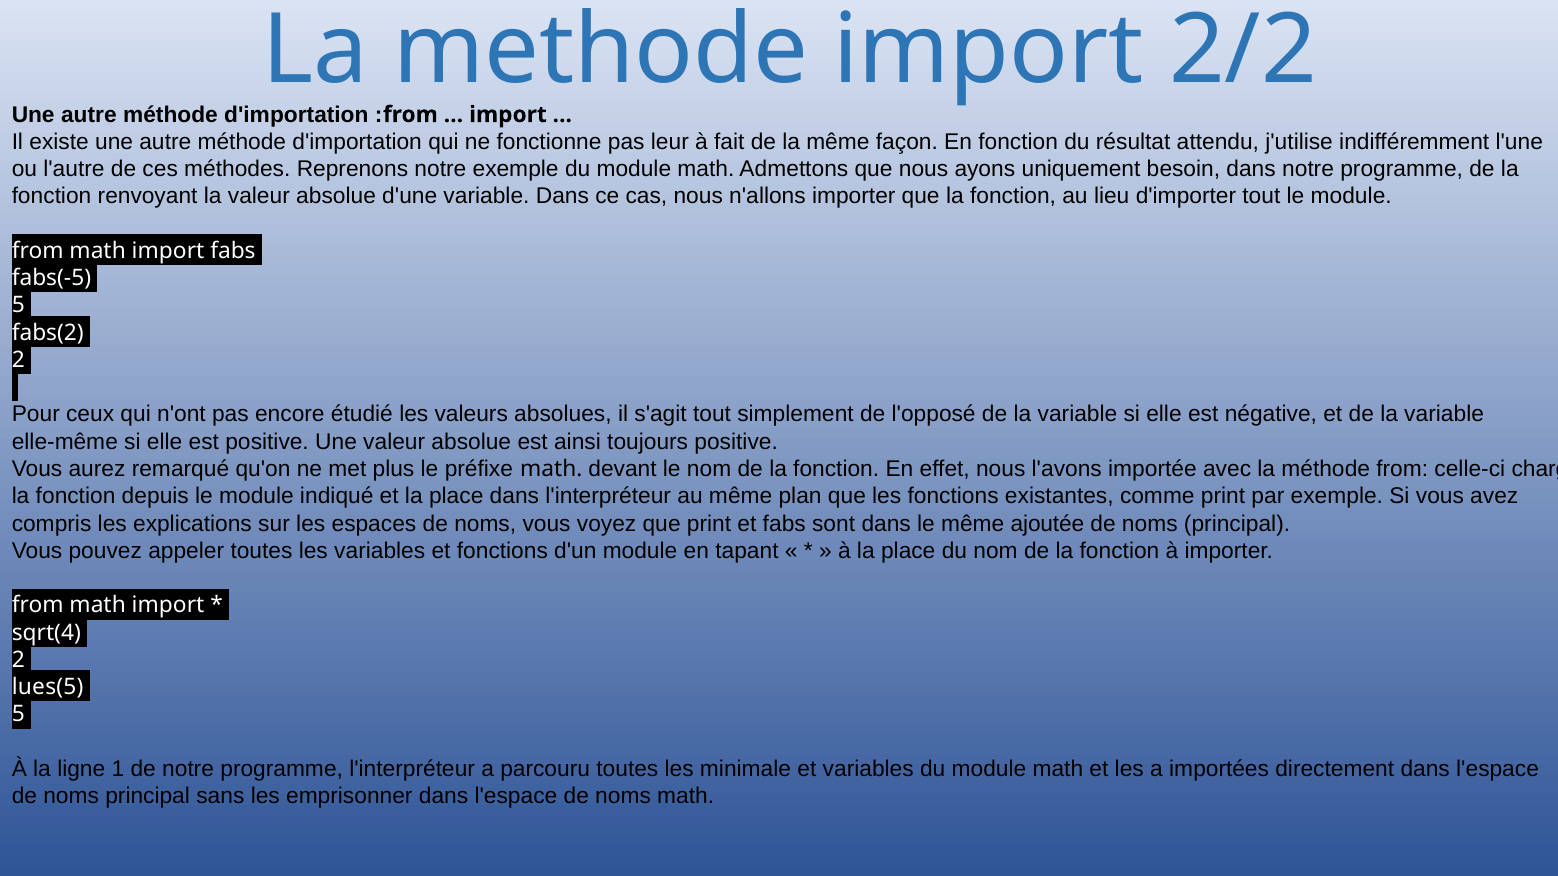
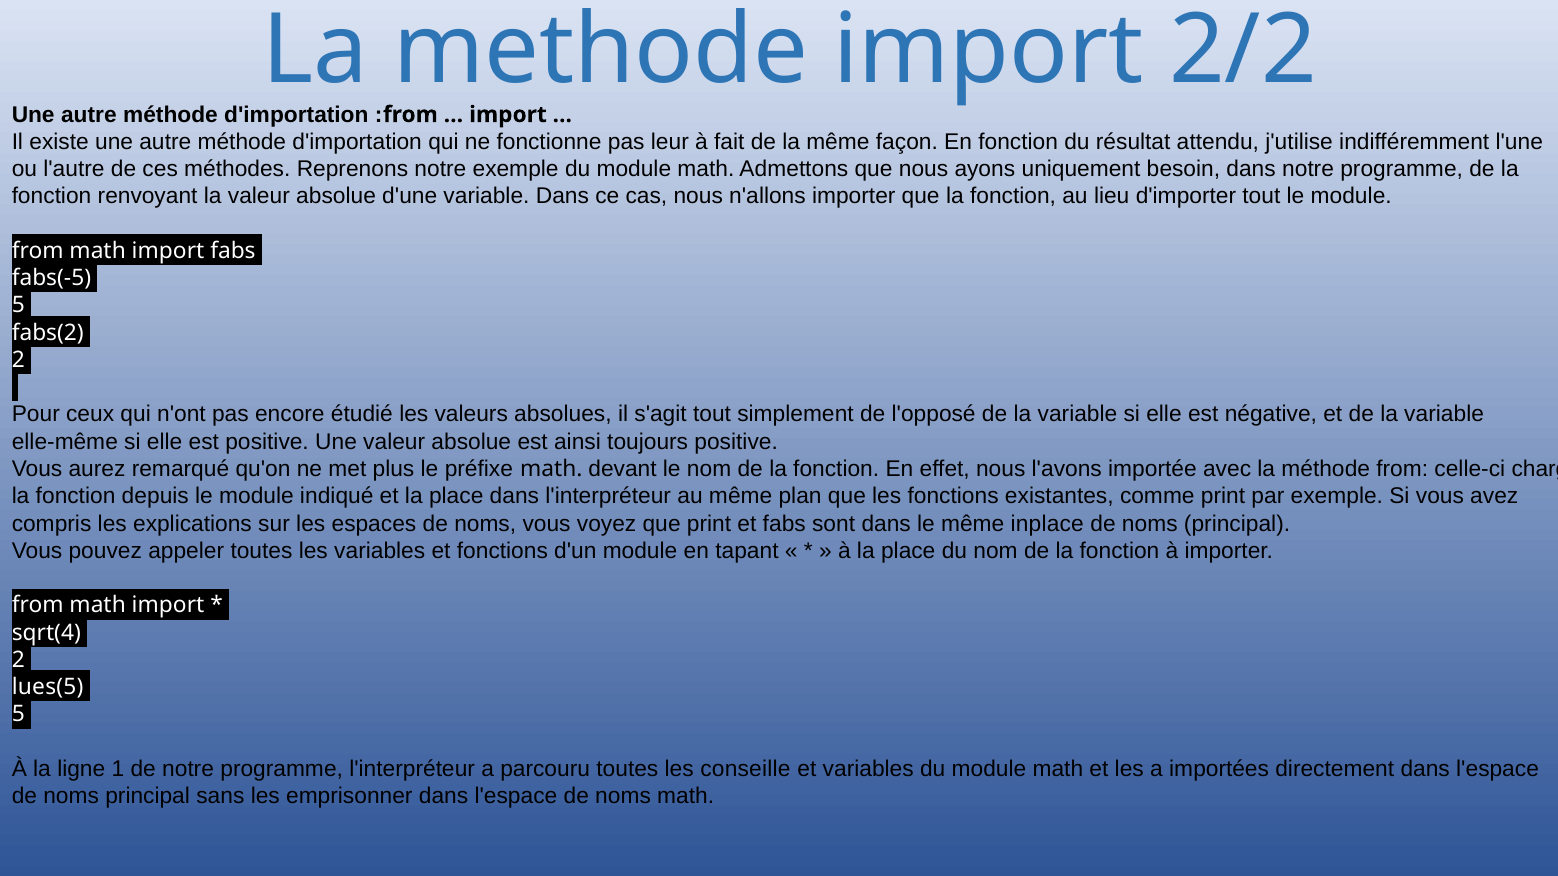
ajoutée: ajoutée -> inplace (1047, 524)
minimale: minimale -> conseille (745, 769)
